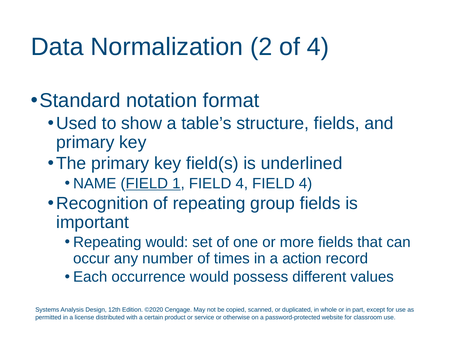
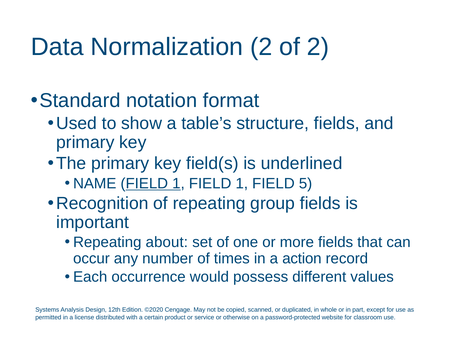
of 4: 4 -> 2 (318, 47)
1 FIELD 4: 4 -> 1 (242, 183)
4: 4 -> 5 (306, 183)
Repeating would: would -> about (167, 242)
